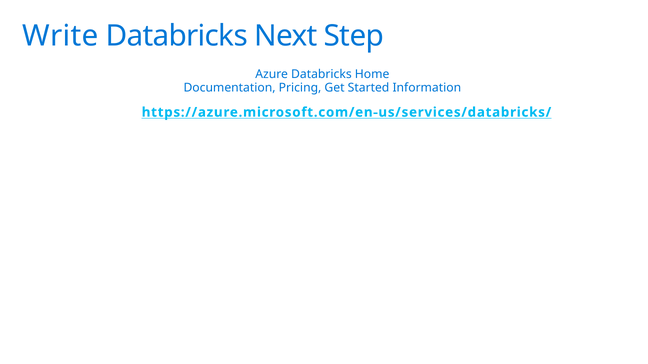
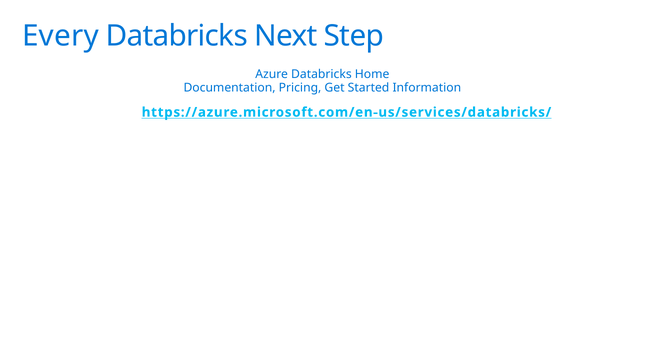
Write: Write -> Every (60, 36)
